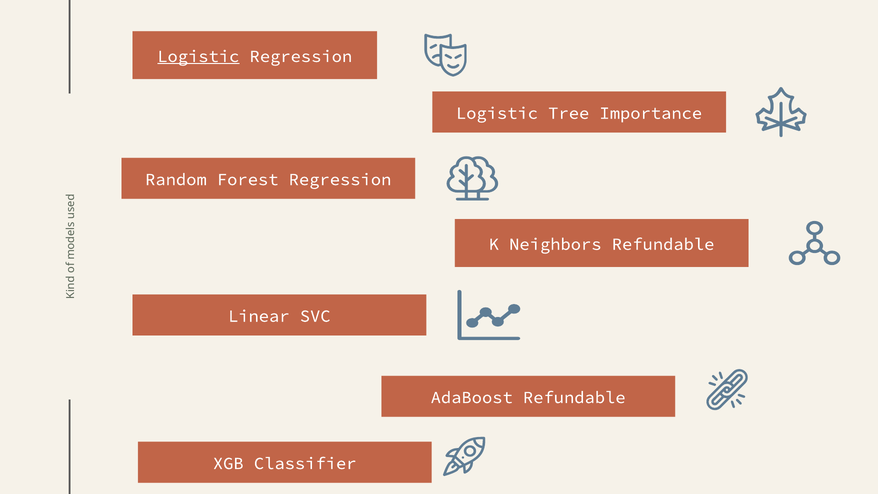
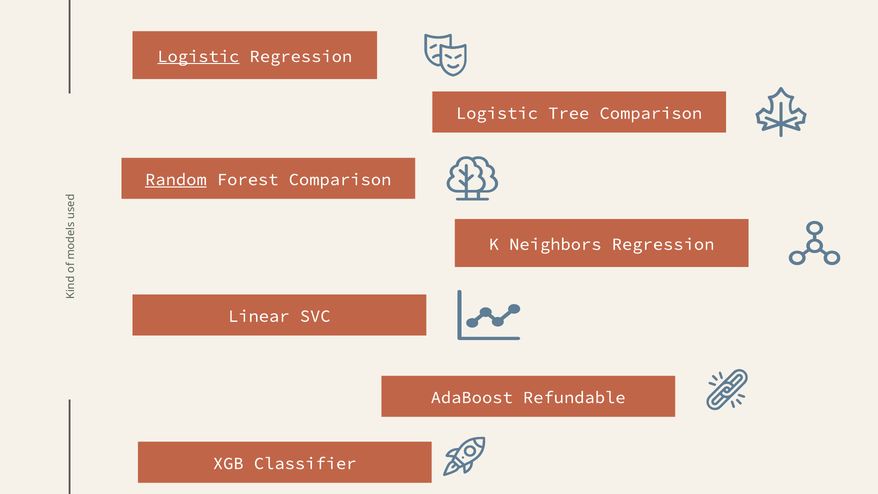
Tree Importance: Importance -> Comparison (651, 113)
Random underline: none -> present (176, 179)
Forest Regression: Regression -> Comparison (340, 179)
Neighbors Refundable: Refundable -> Regression (663, 244)
